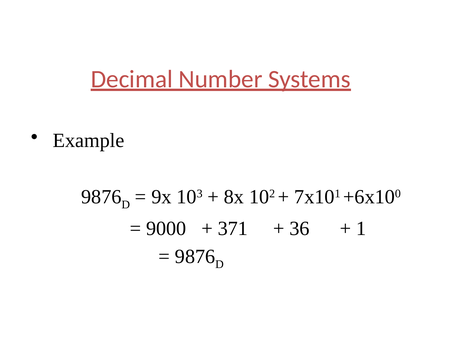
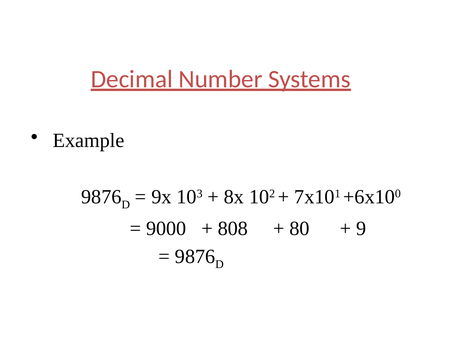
371: 371 -> 808 (233, 228)
36: 36 -> 80 (300, 228)
1: 1 -> 9 (361, 228)
